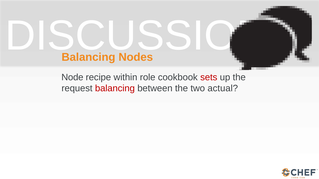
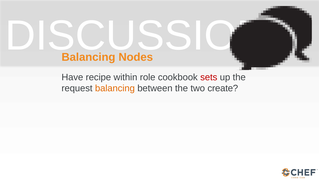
Node: Node -> Have (72, 77)
balancing colour: red -> orange (115, 89)
actual: actual -> create (223, 89)
